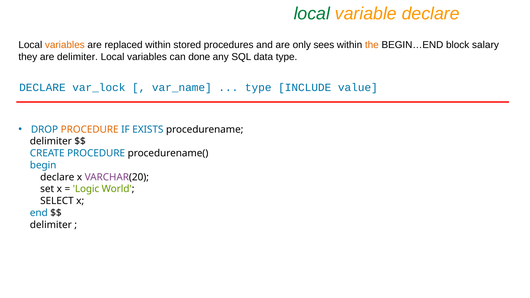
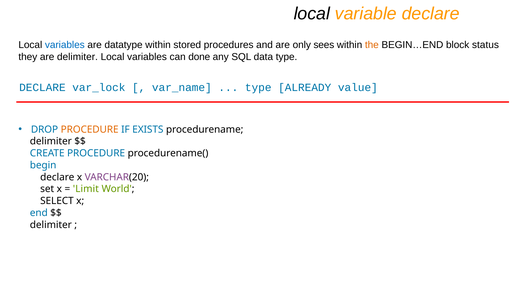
local colour: green -> black (312, 14)
variables colour: orange -> blue (65, 45)
replaced: replaced -> datatype (124, 45)
salary: salary -> status (485, 45)
INCLUDE: INCLUDE -> ALREADY (305, 88)
Logic: Logic -> Limit (86, 189)
